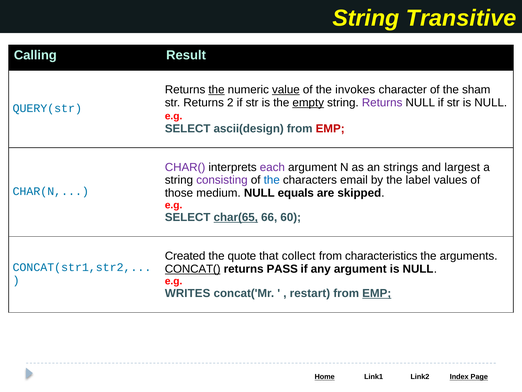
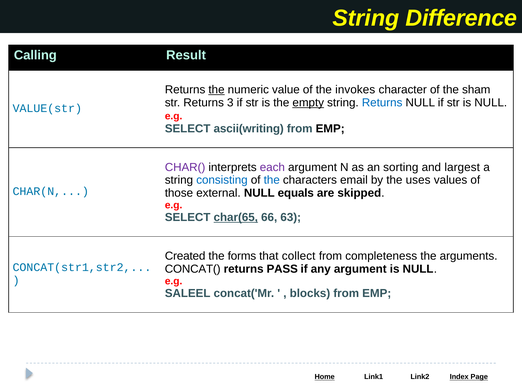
Transitive: Transitive -> Difference (461, 18)
value underline: present -> none (286, 90)
2: 2 -> 3 (230, 103)
Returns colour: purple -> blue (382, 103)
QUERY(str: QUERY(str -> VALUE(str (47, 108)
ascii(design: ascii(design -> ascii(writing (249, 128)
EMP colour: red -> black (330, 128)
strings: strings -> sorting (401, 167)
consisting colour: purple -> blue (222, 180)
label: label -> uses (418, 180)
medium: medium -> external (218, 193)
60: 60 -> 63 (291, 217)
quote: quote -> forms (242, 256)
characteristics: characteristics -> completeness (381, 256)
CONCAT( underline: present -> none (193, 269)
WRITES: WRITES -> SALEEL (188, 293)
restart: restart -> blocks (310, 293)
EMP underline: present -> none (377, 293)
